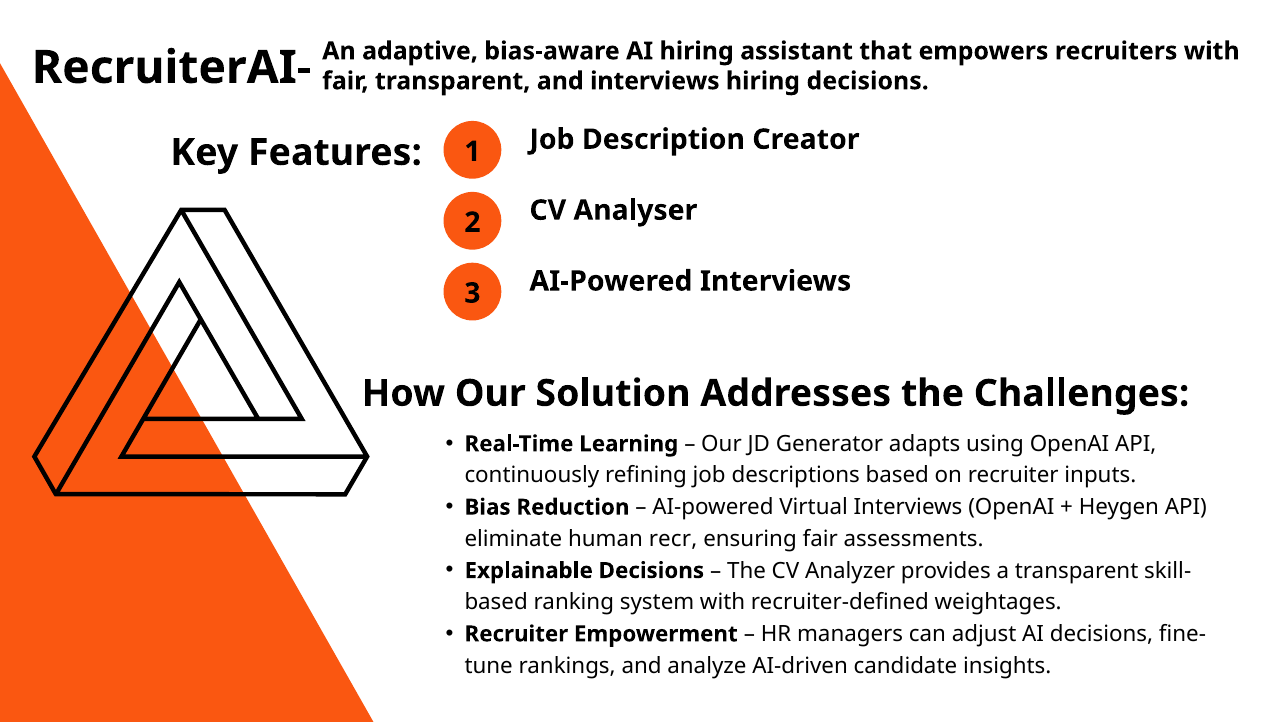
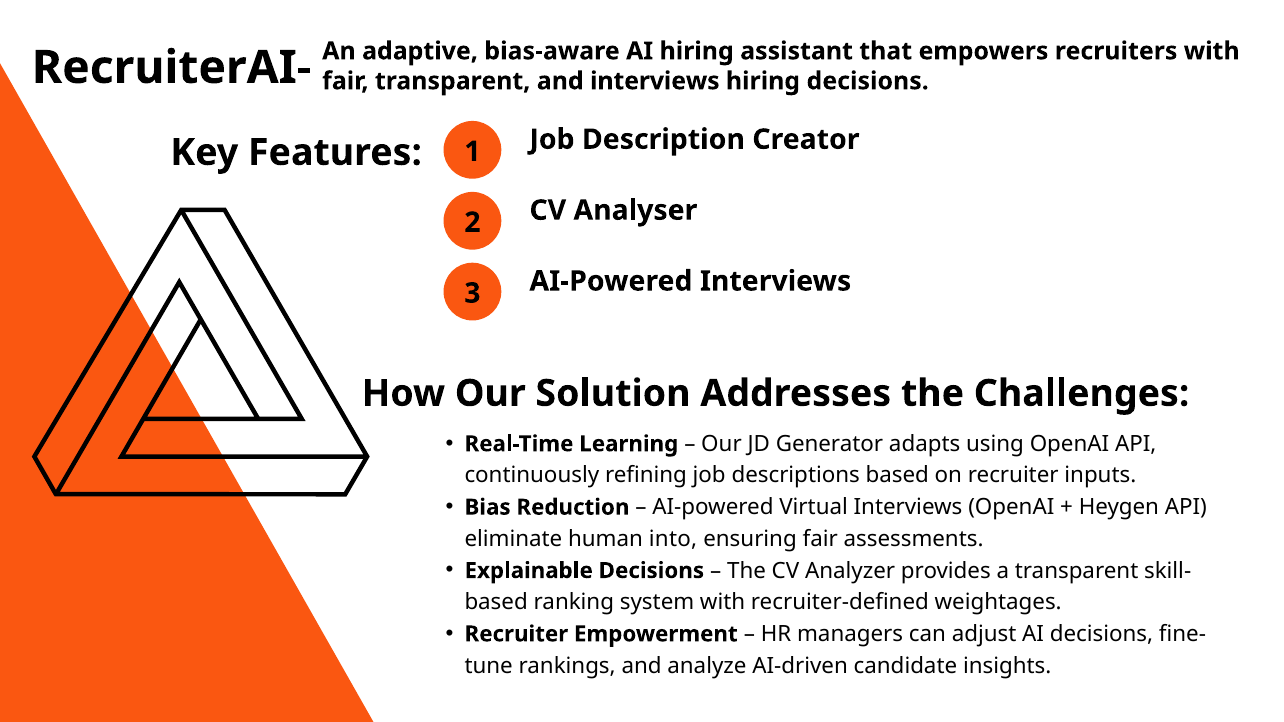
recr: recr -> into (673, 539)
